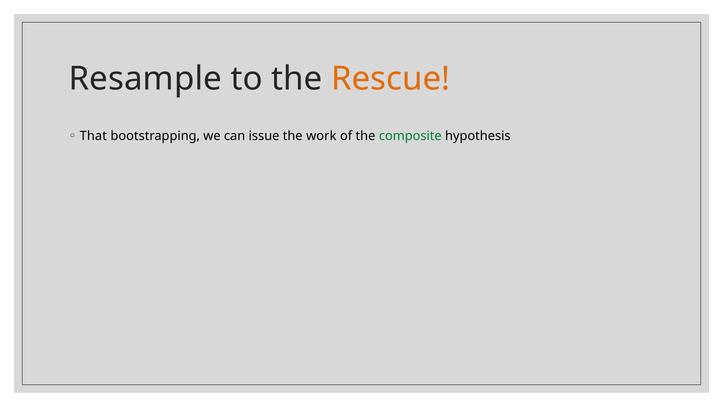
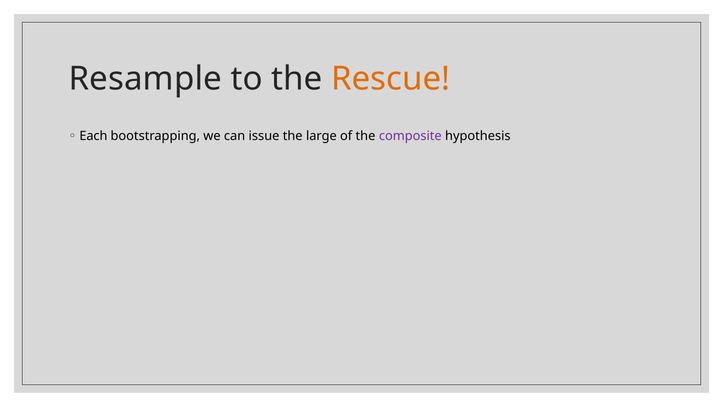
That: That -> Each (93, 136)
work: work -> large (321, 136)
composite colour: green -> purple (410, 136)
